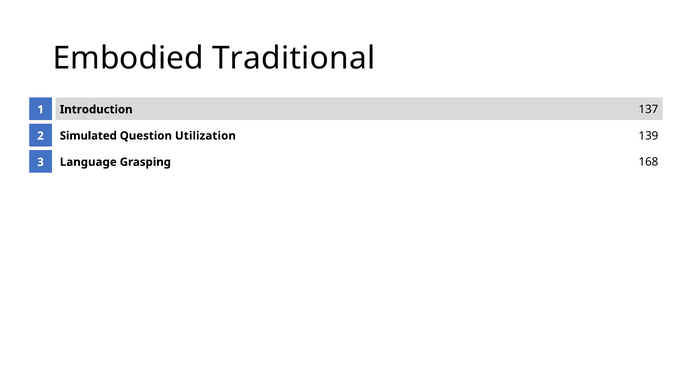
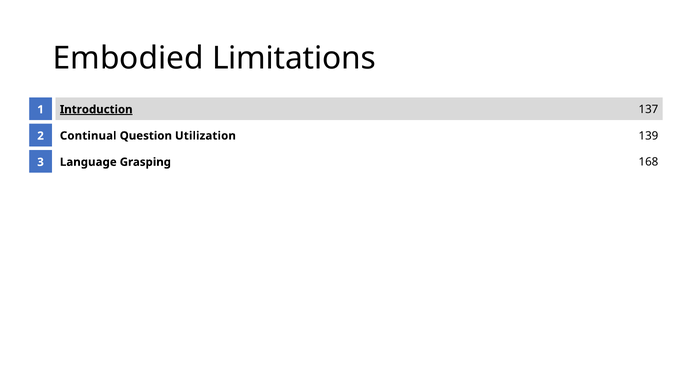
Traditional: Traditional -> Limitations (294, 58)
Introduction underline: none -> present (96, 110)
Simulated: Simulated -> Continual (88, 136)
